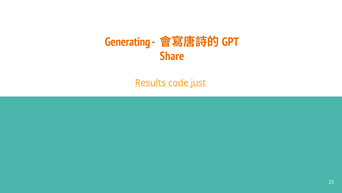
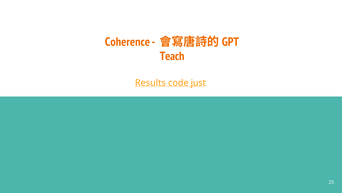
Generating: Generating -> Coherence (127, 42)
Share: Share -> Teach (172, 56)
